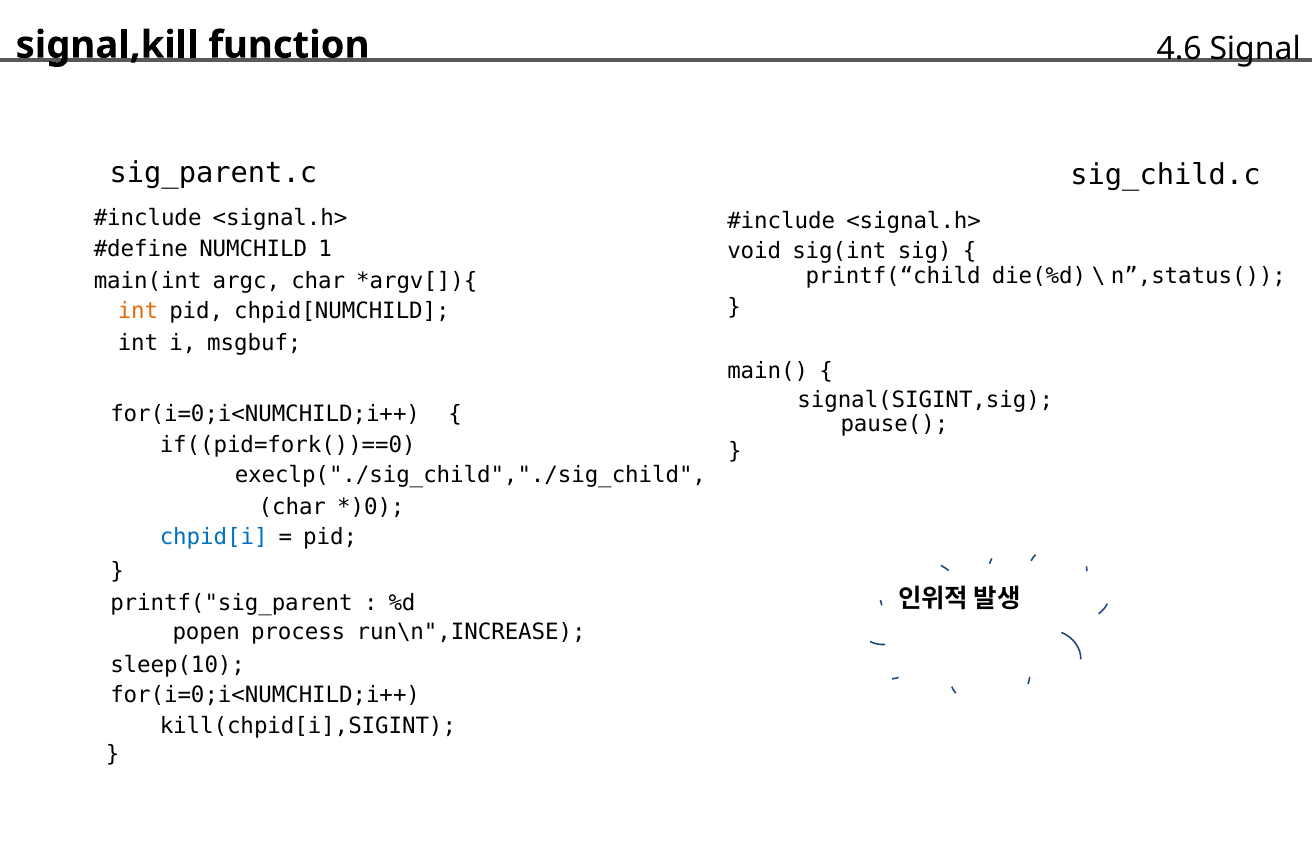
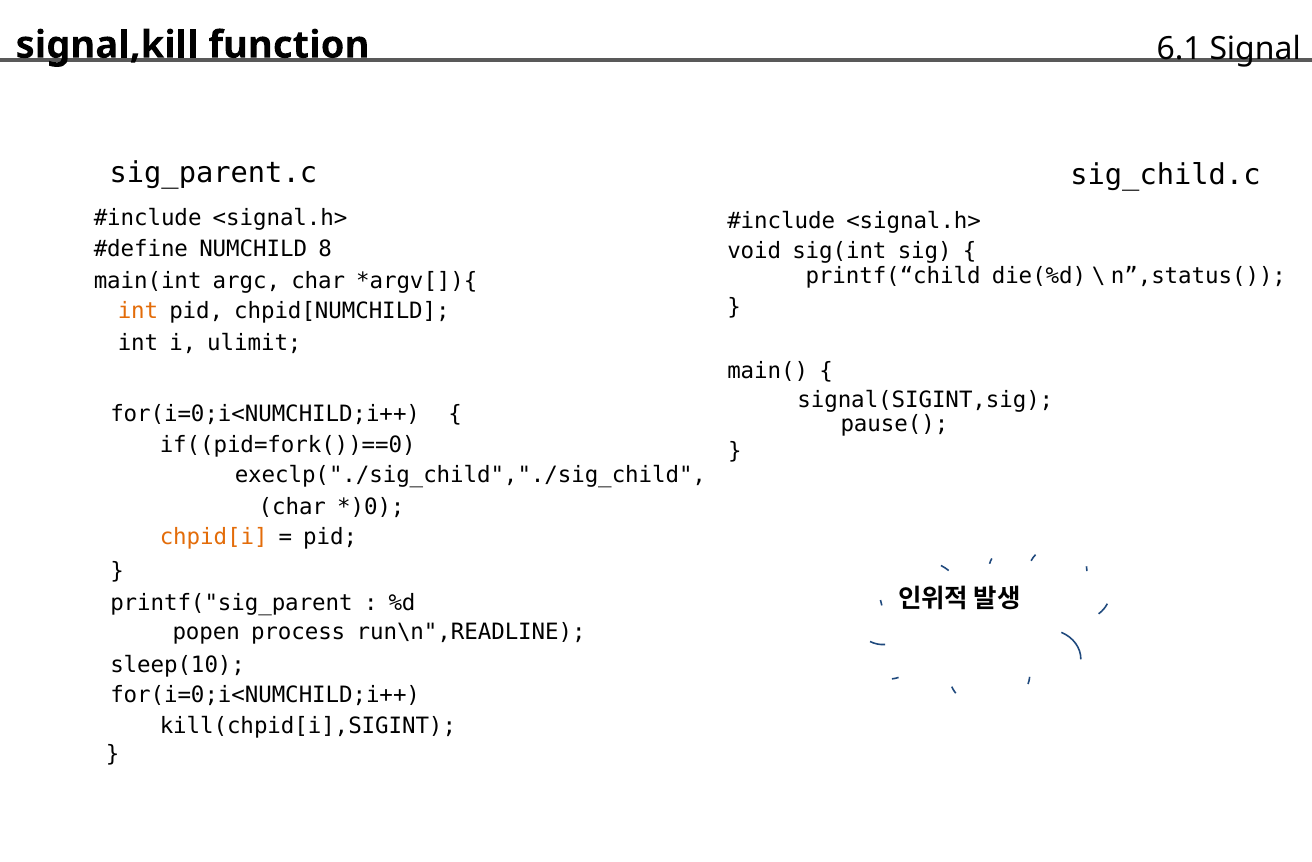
4.6: 4.6 -> 6.1 (1179, 48)
1: 1 -> 8 (325, 249)
msgbuf: msgbuf -> ulimit (254, 343)
chpid[i colour: blue -> orange (214, 537)
run\n",INCREASE: run\n",INCREASE -> run\n",READLINE (471, 632)
